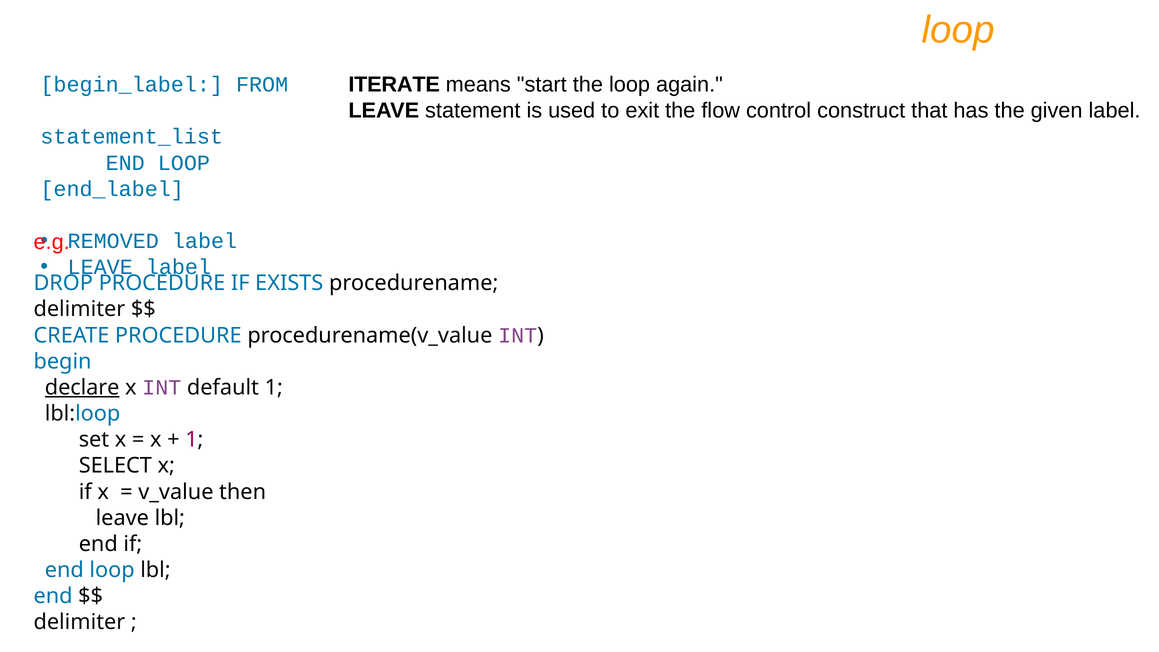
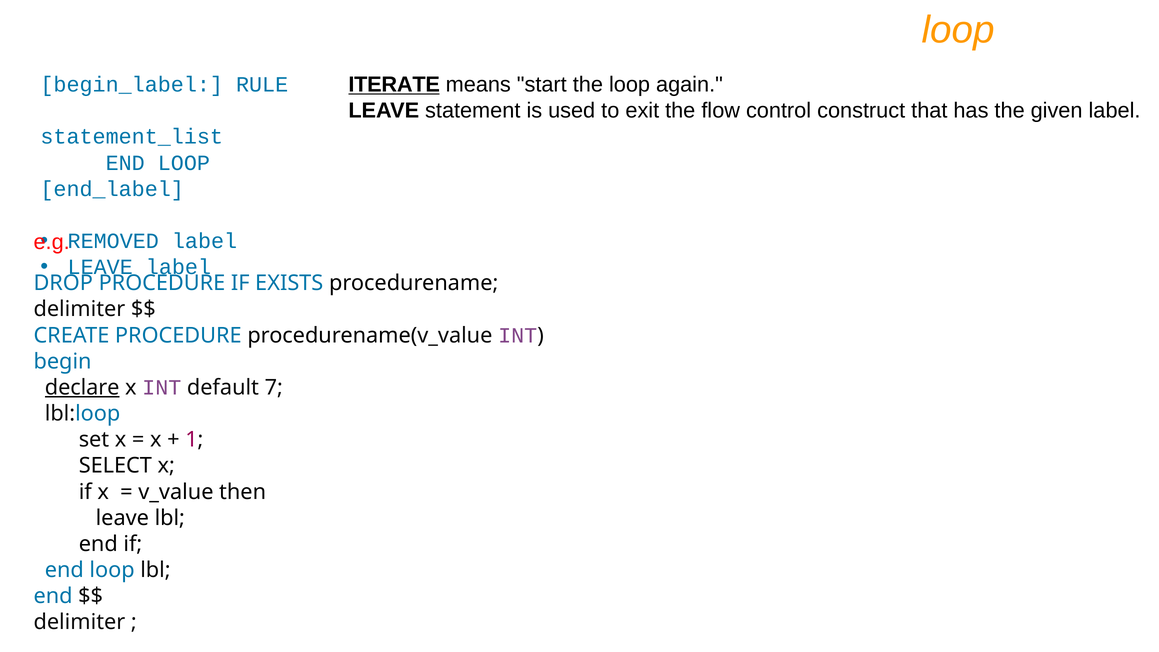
ITERATE underline: none -> present (394, 85)
FROM: FROM -> RULE (262, 85)
default 1: 1 -> 7 (274, 387)
